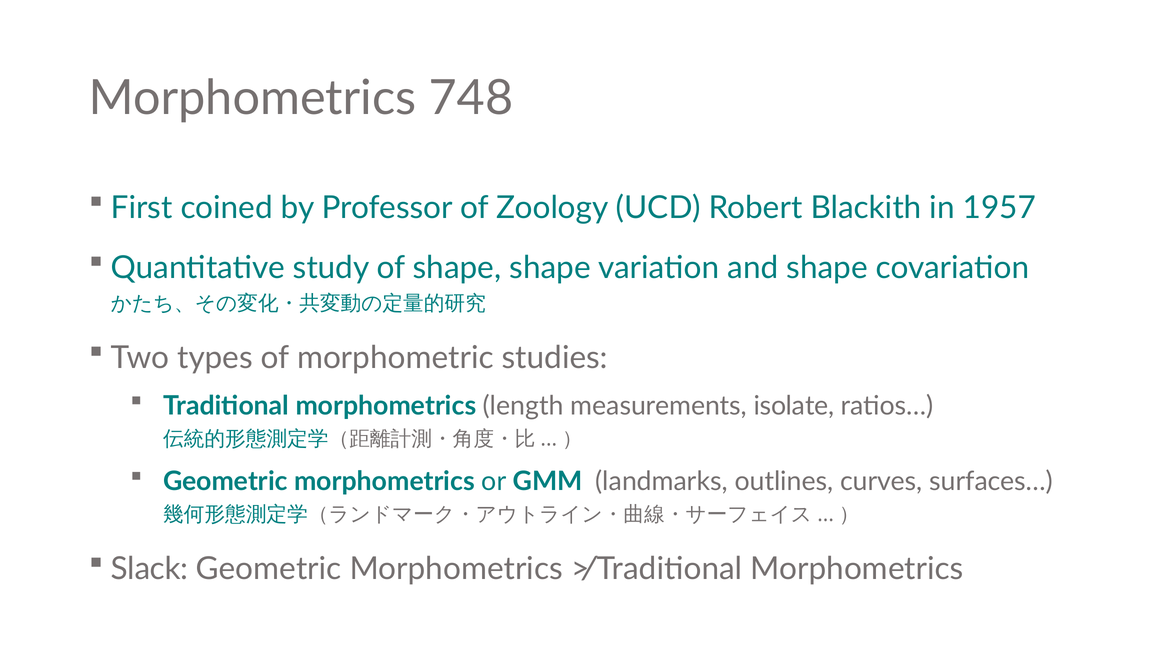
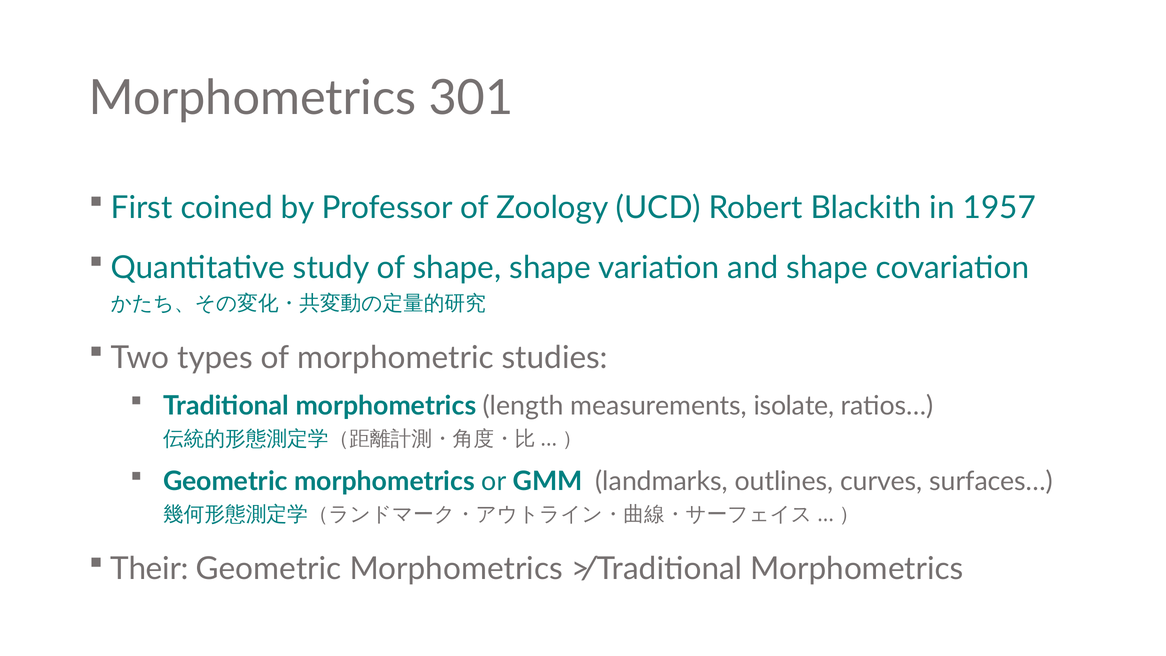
748: 748 -> 301 (471, 98)
Slack: Slack -> Their (149, 569)
